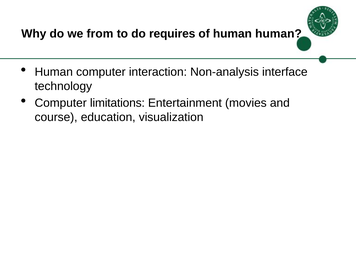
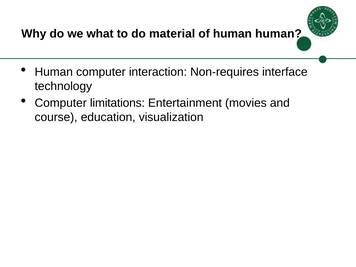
from: from -> what (100, 34)
requires: requires -> material (172, 34)
Non-analysis: Non-analysis -> Non-requires (225, 72)
